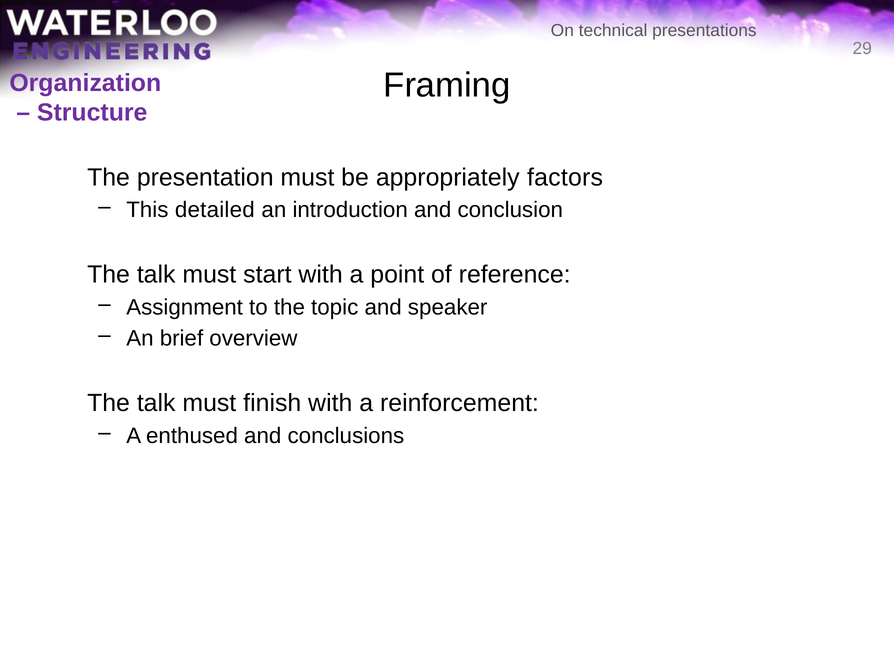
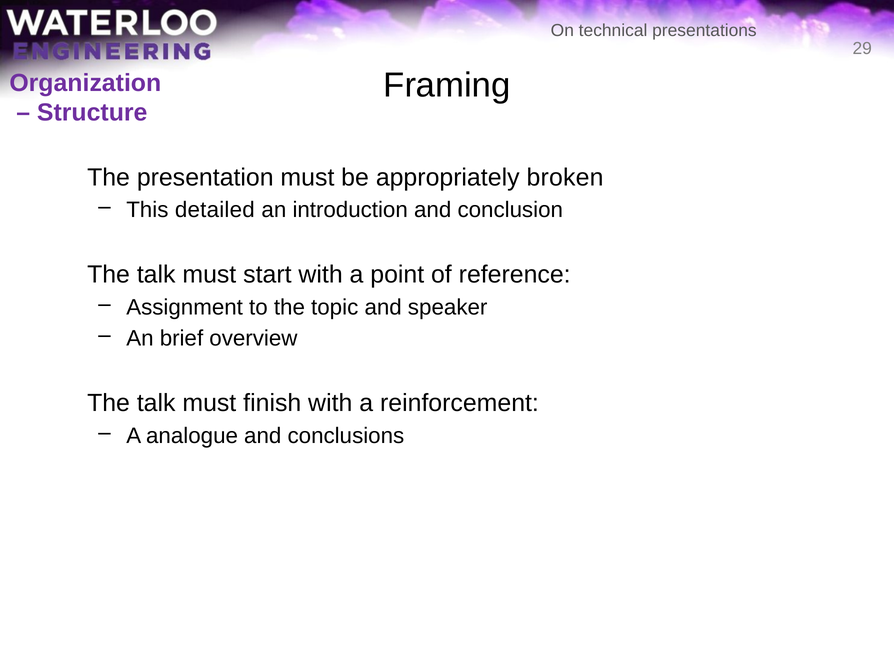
factors: factors -> broken (565, 178)
enthused: enthused -> analogue (192, 436)
